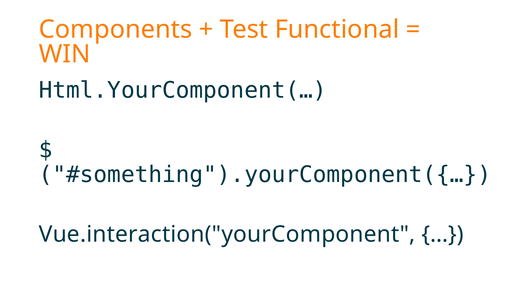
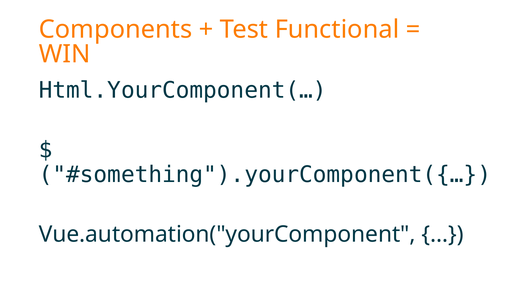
Vue.interaction("yourComponent: Vue.interaction("yourComponent -> Vue.automation("yourComponent (227, 235)
